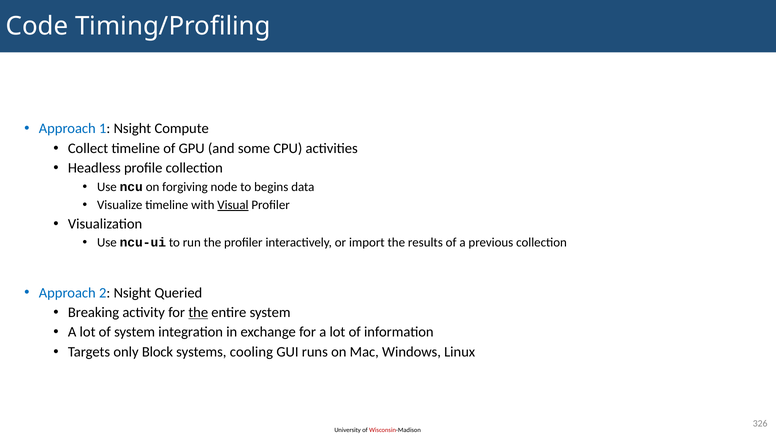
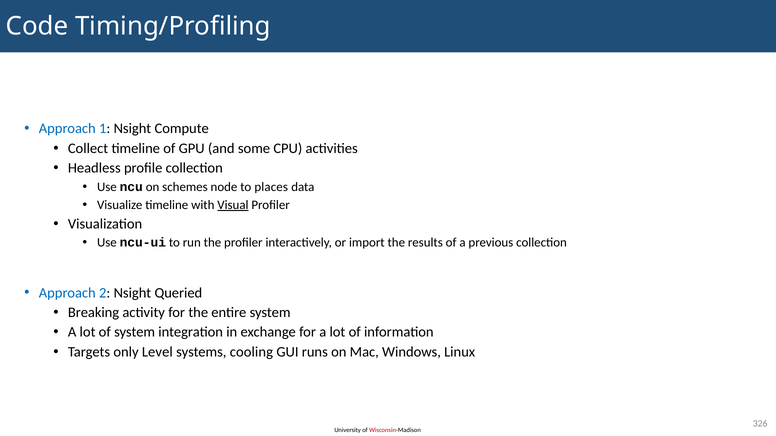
forgiving: forgiving -> schemes (185, 187)
begins: begins -> places (271, 187)
the underline: present -> none (198, 313)
Block: Block -> Level (157, 352)
